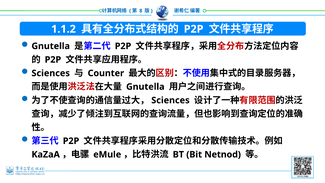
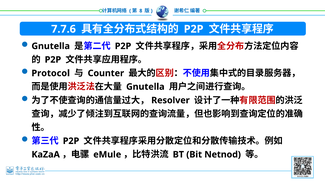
1.1.2: 1.1.2 -> 7.7.6 (64, 29)
Sciences: Sciences -> Protocol (51, 73)
Sciences: Sciences -> Resolver (170, 100)
